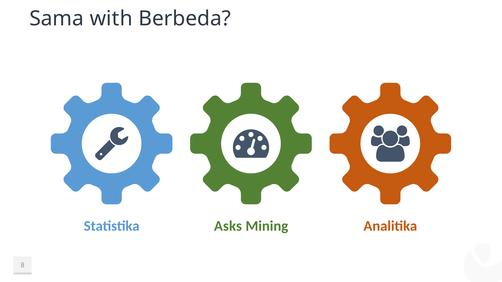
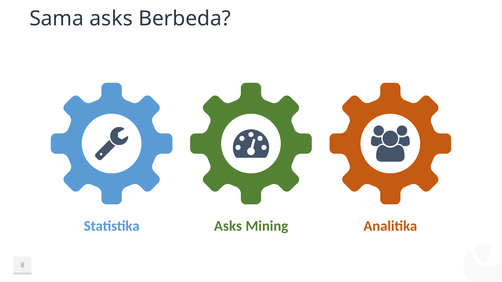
Sama with: with -> asks (111, 19)
